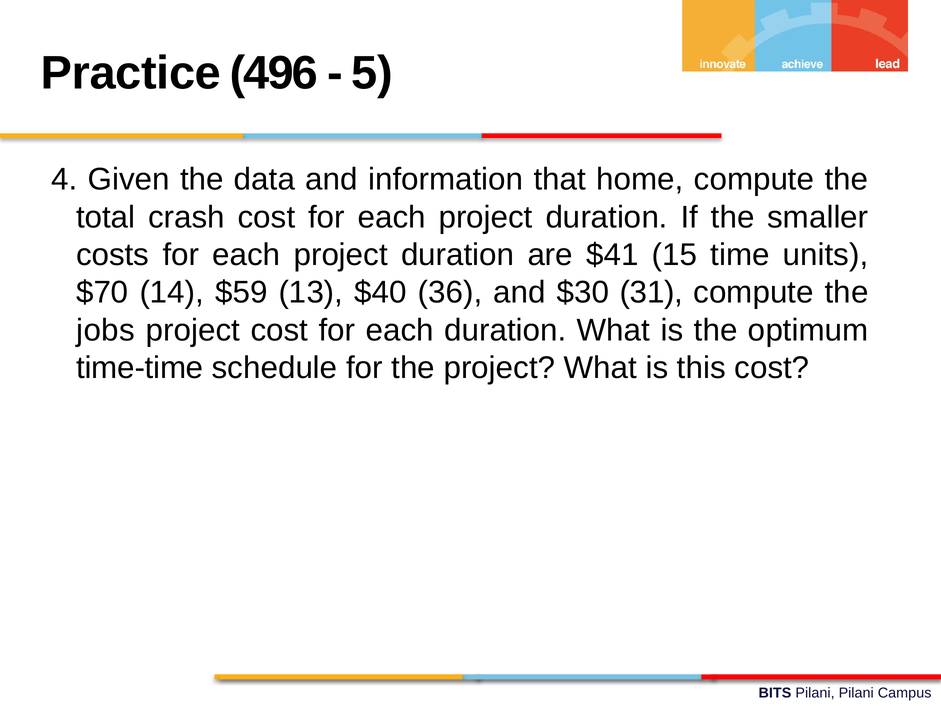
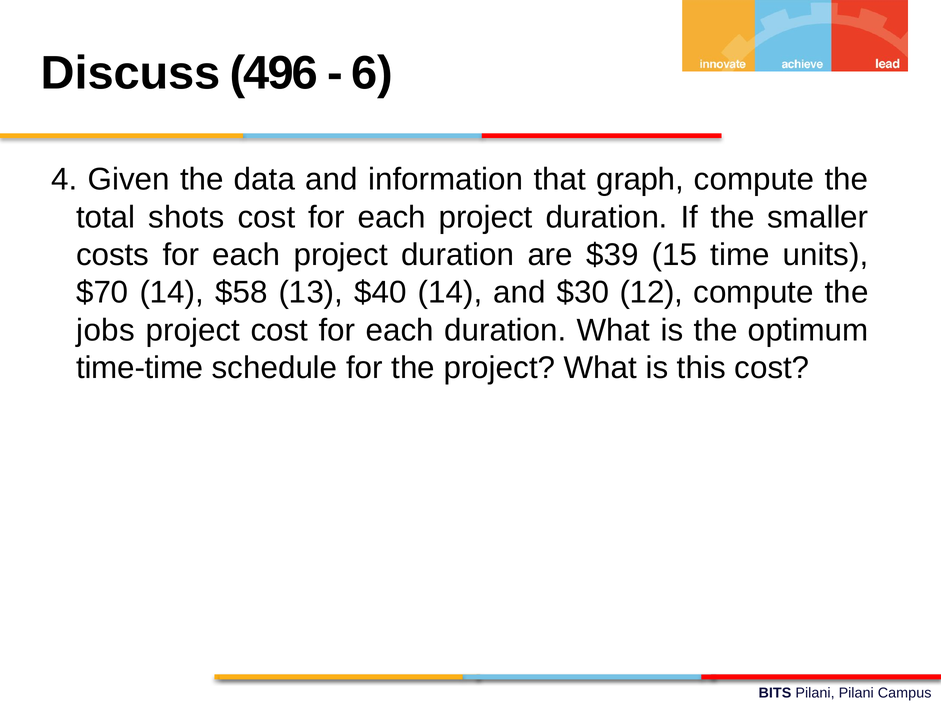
Practice: Practice -> Discuss (131, 73)
5: 5 -> 6 (372, 73)
home: home -> graph (640, 179)
crash: crash -> shots (186, 217)
$41: $41 -> $39 (612, 255)
$59: $59 -> $58 (241, 292)
$40 36: 36 -> 14 (450, 292)
31: 31 -> 12 (651, 292)
